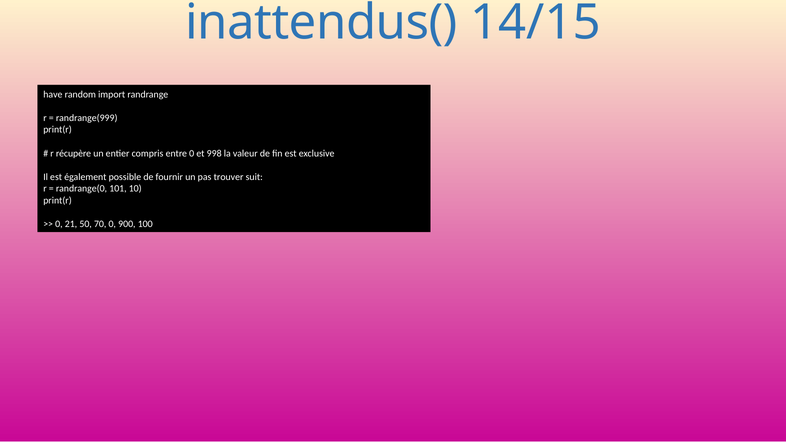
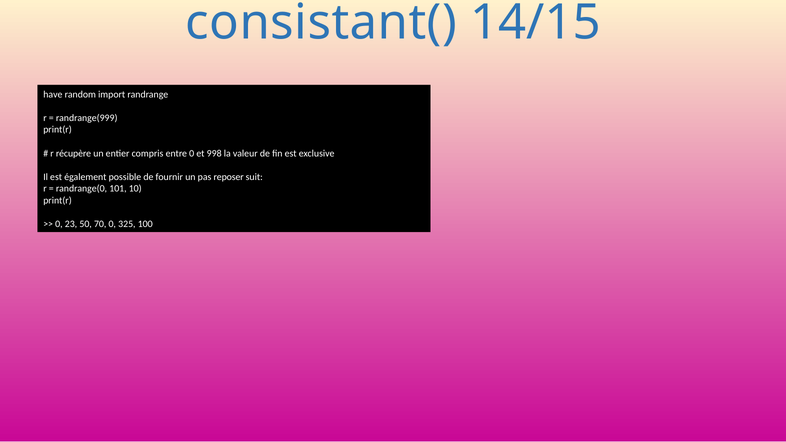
inattendus(: inattendus( -> consistant( (321, 23)
trouver: trouver -> reposer (229, 177)
21: 21 -> 23 (71, 224)
900: 900 -> 325 (127, 224)
